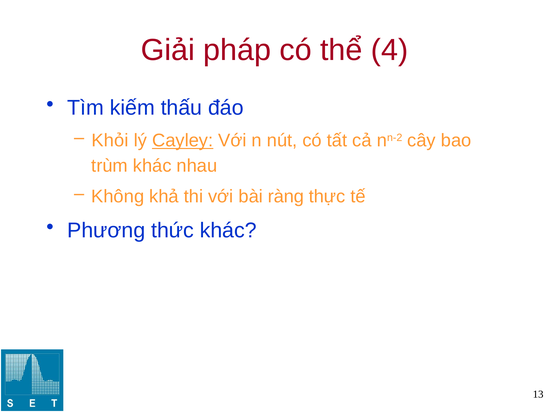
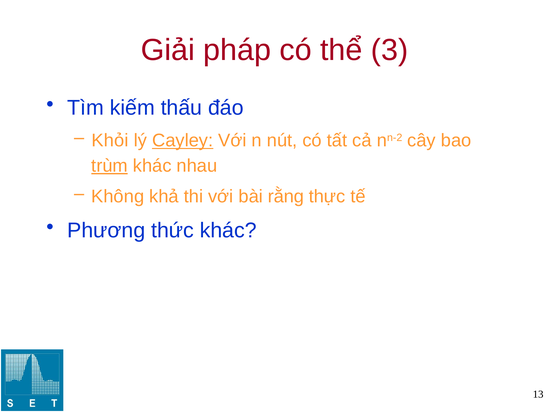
4: 4 -> 3 (390, 50)
trùm underline: none -> present (110, 166)
ràng: ràng -> rằng (286, 196)
